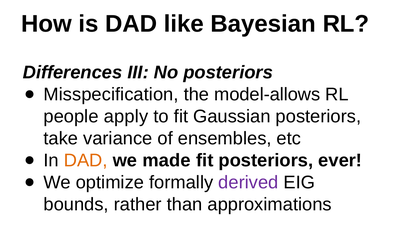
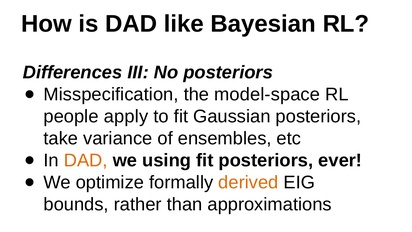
model-allows: model-allows -> model-space (267, 94)
made: made -> using (167, 160)
derived colour: purple -> orange (248, 182)
